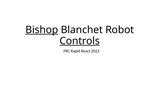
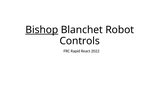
Controls underline: present -> none (80, 41)
